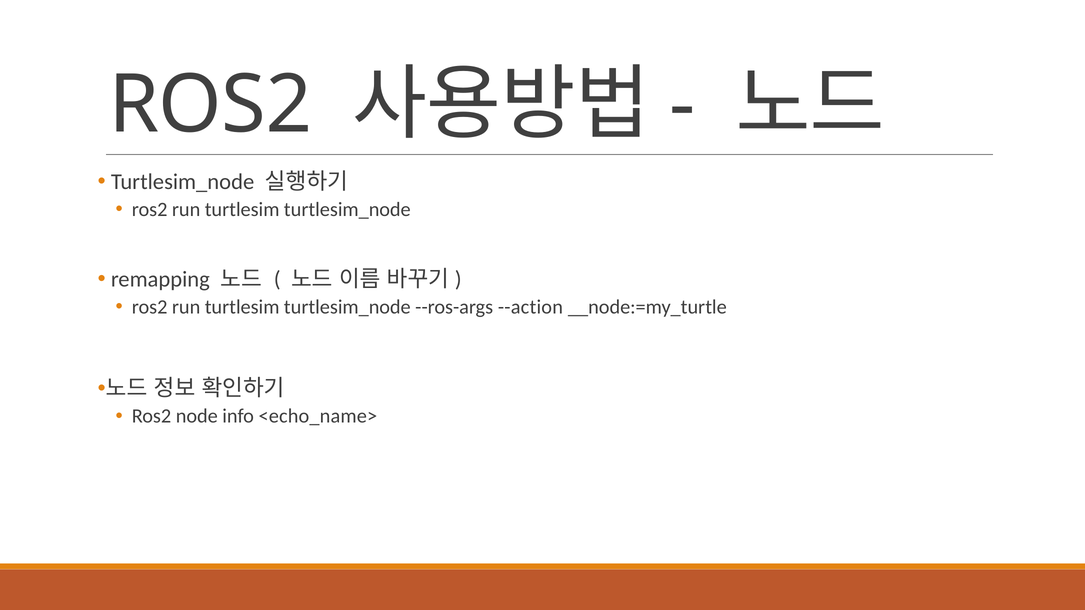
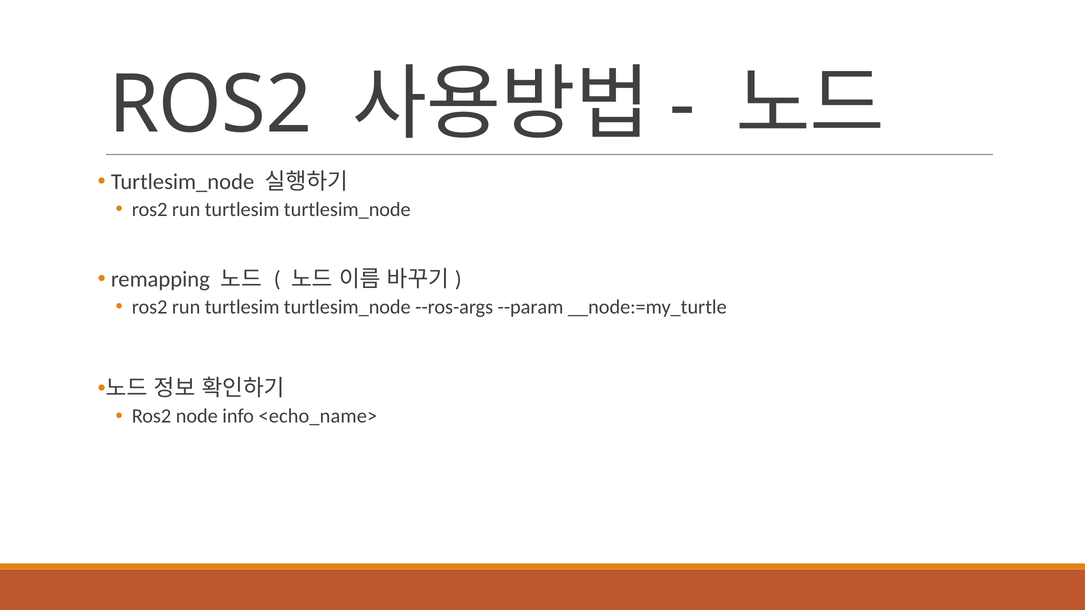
--action: --action -> --param (531, 307)
